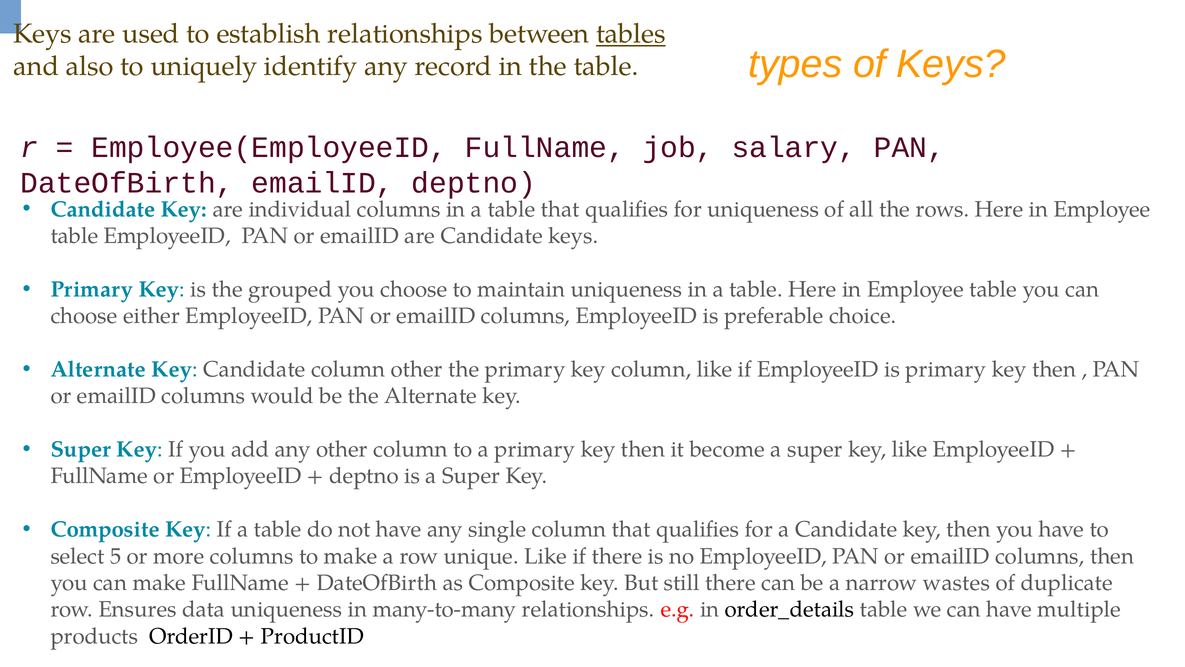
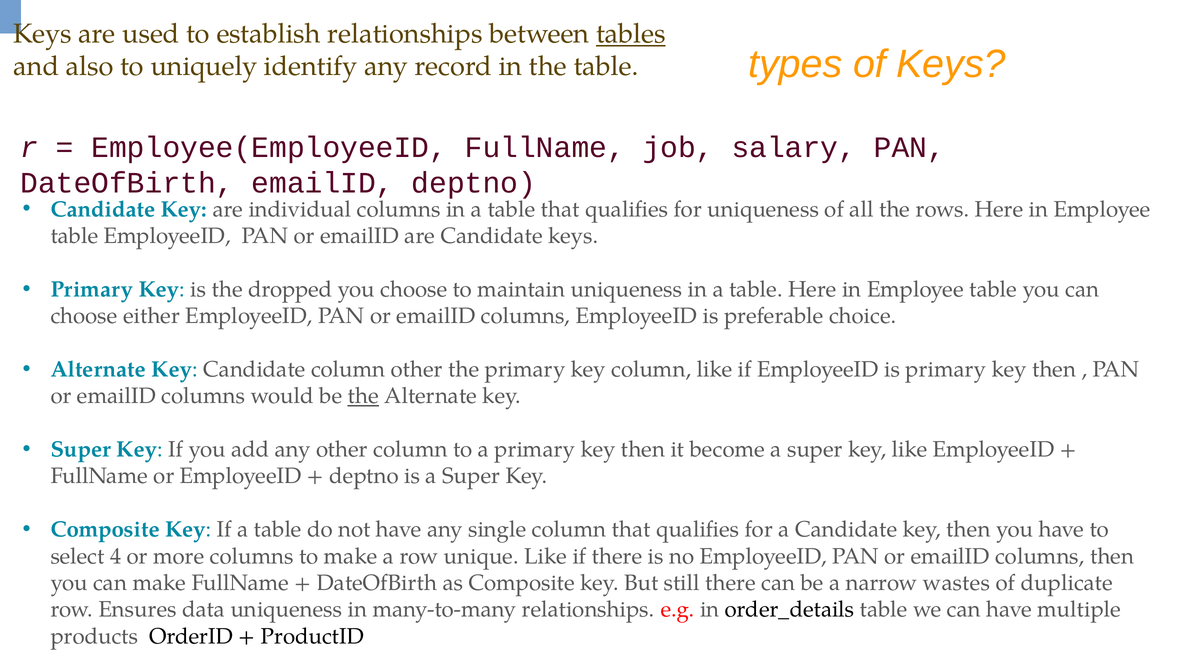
grouped: grouped -> dropped (290, 289)
the underline: none -> present (363, 396)
5: 5 -> 4 (116, 556)
